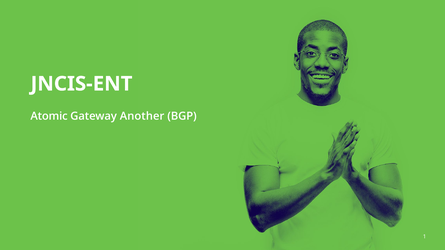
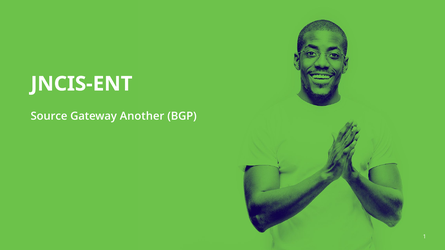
Atomic: Atomic -> Source (49, 116)
